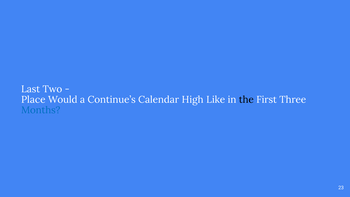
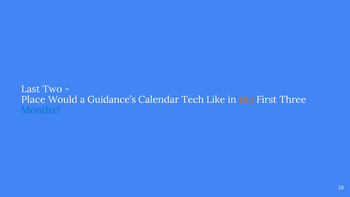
Continue’s: Continue’s -> Guidance’s (112, 100)
High: High -> Tech (193, 100)
the colour: black -> orange (246, 100)
